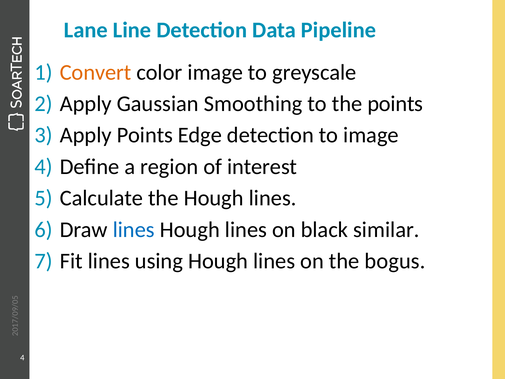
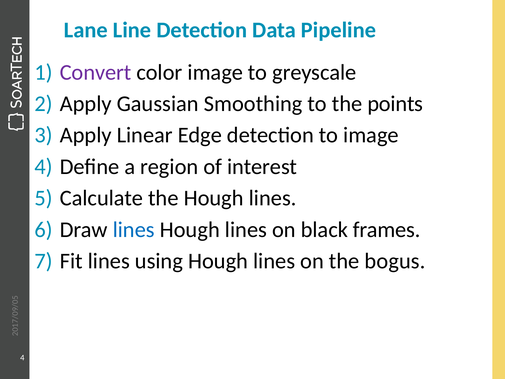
Convert colour: orange -> purple (96, 72)
Apply Points: Points -> Linear (145, 135)
similar: similar -> frames (387, 229)
